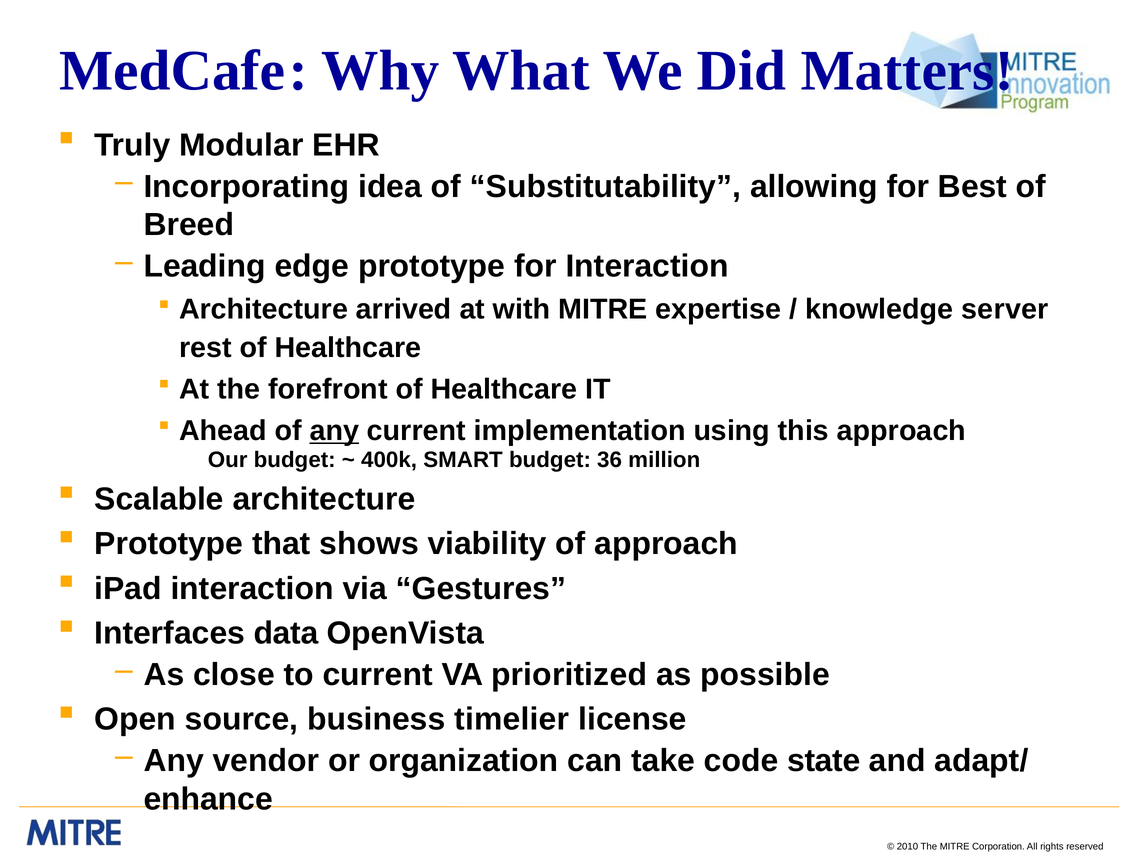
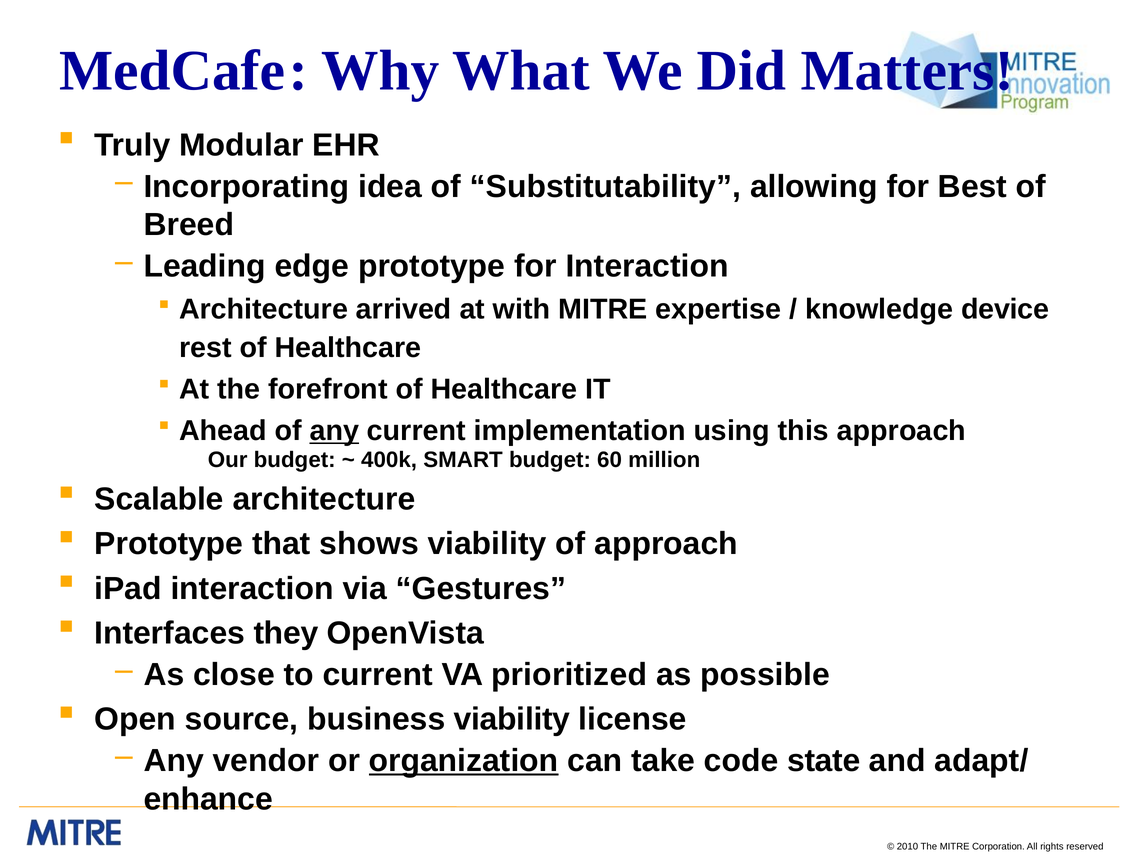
server: server -> device (1005, 310)
36: 36 -> 60 (610, 460)
data: data -> they (286, 633)
business timelier: timelier -> viability (512, 719)
organization underline: none -> present (464, 761)
